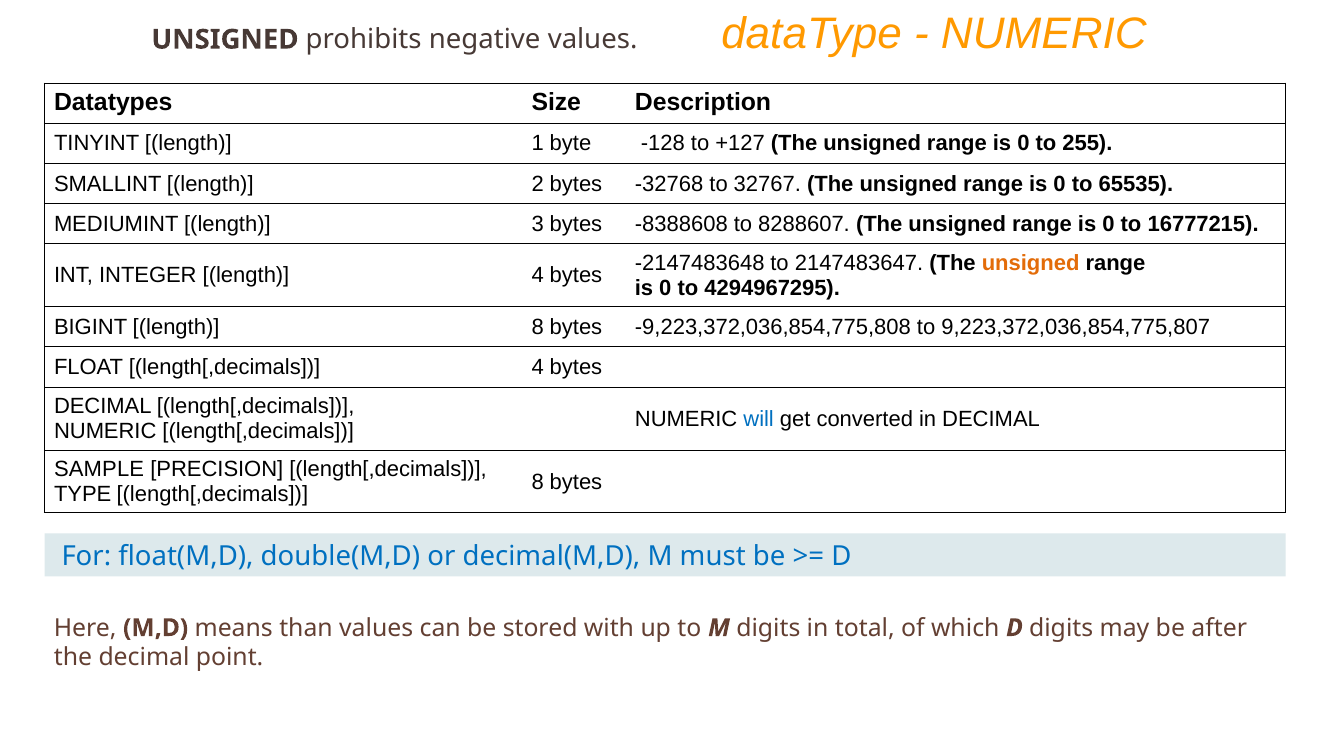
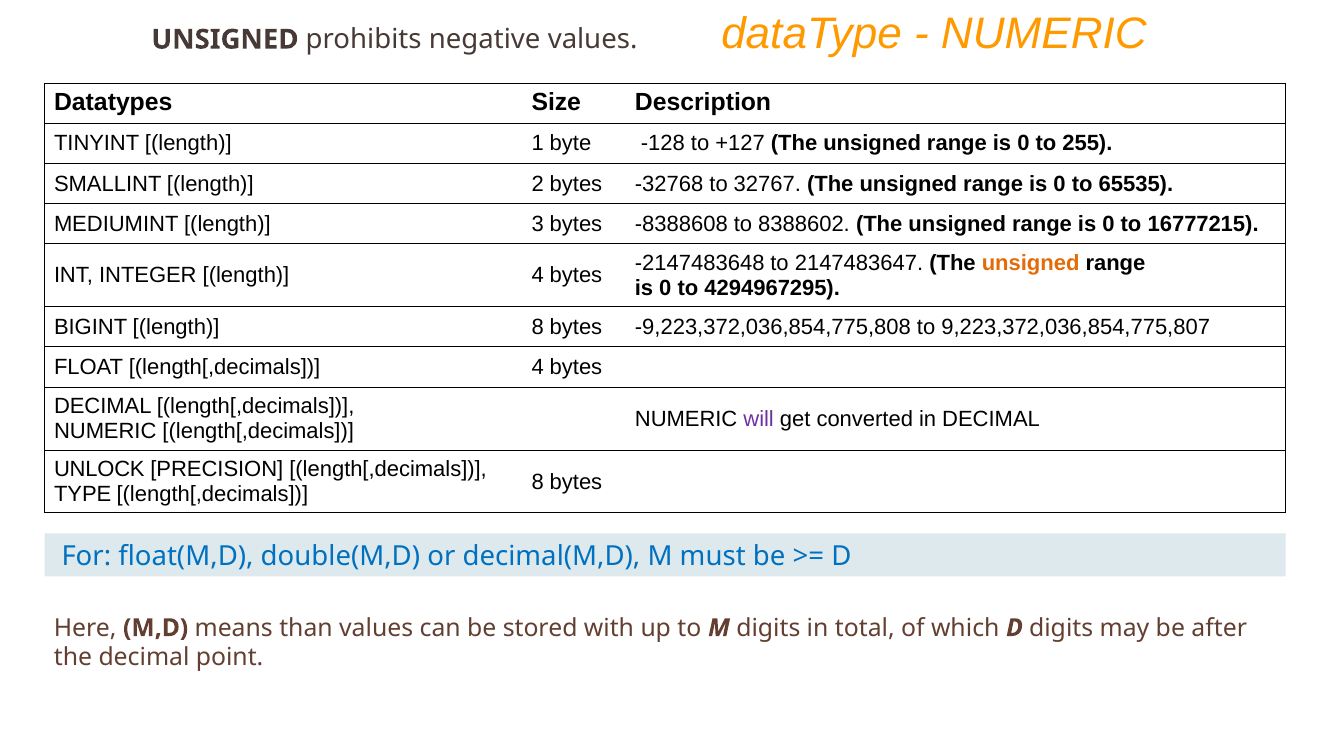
8288607: 8288607 -> 8388602 (804, 224)
will colour: blue -> purple (759, 419)
SAMPLE: SAMPLE -> UNLOCK (99, 469)
